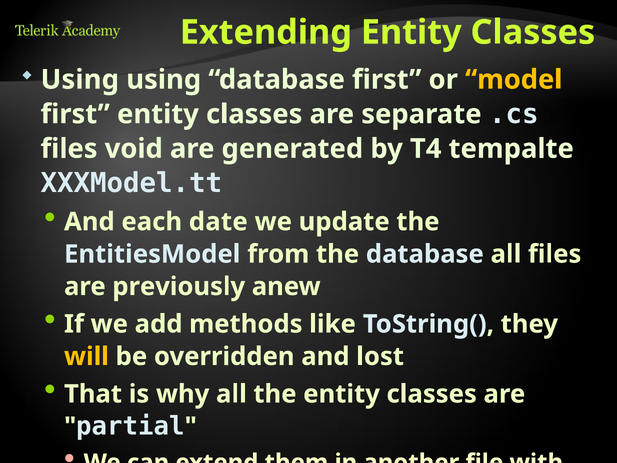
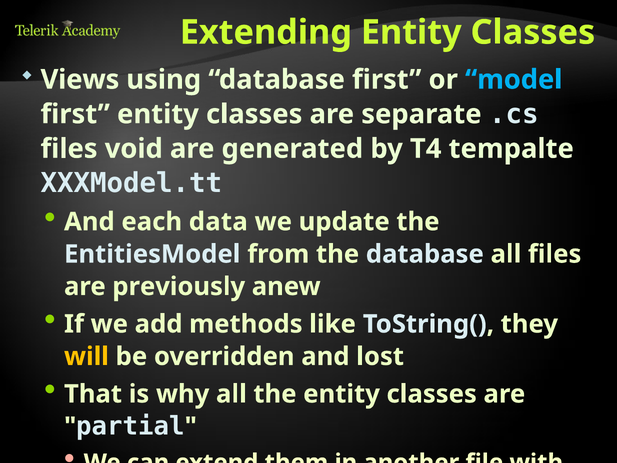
Using: Using -> Views (80, 80)
model colour: yellow -> light blue (514, 80)
date: date -> data (218, 222)
